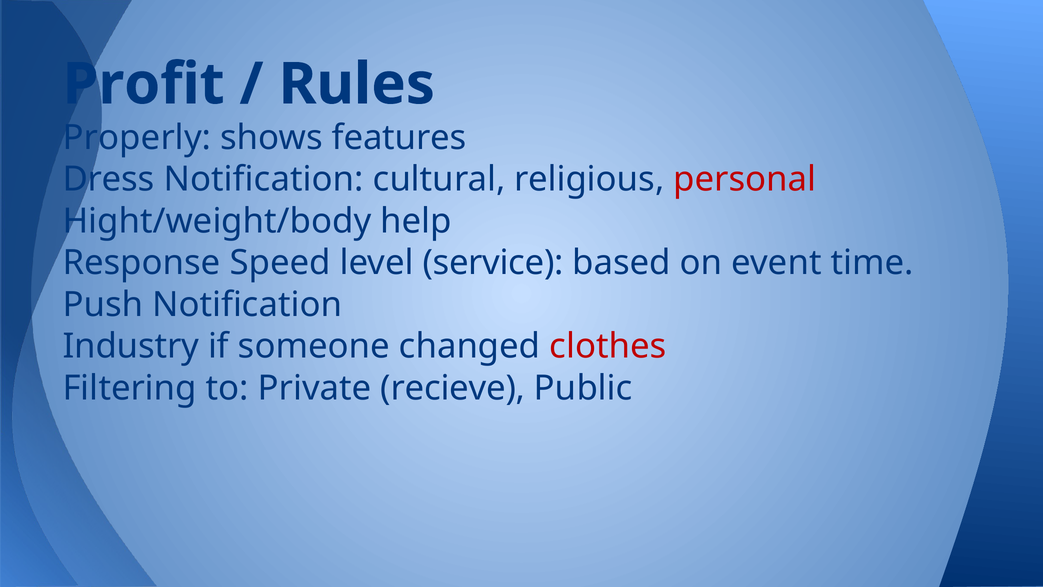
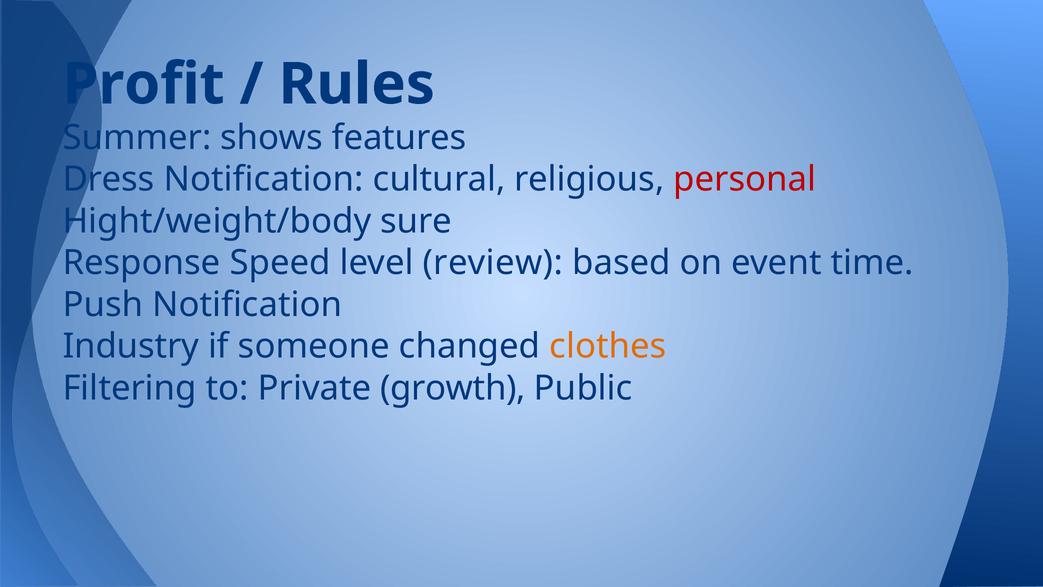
Properly: Properly -> Summer (137, 138)
help: help -> sure (416, 221)
service: service -> review (493, 263)
clothes colour: red -> orange (608, 346)
recieve: recieve -> growth (453, 388)
